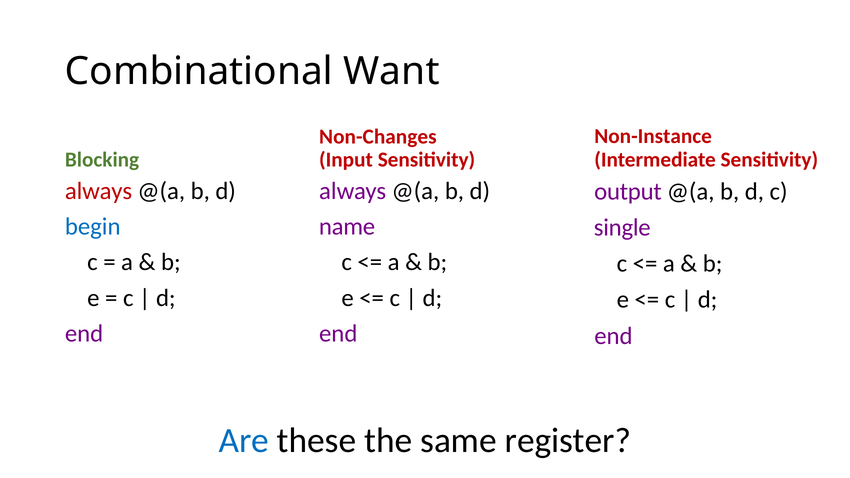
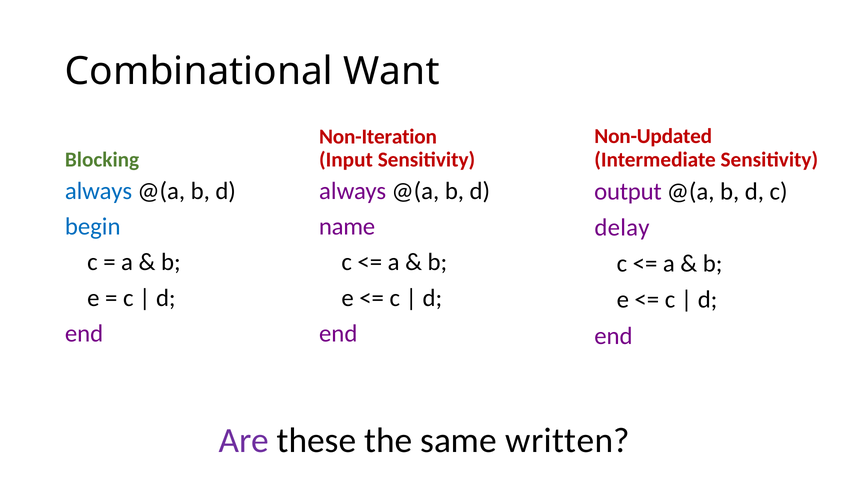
Non-Instance: Non-Instance -> Non-Updated (653, 136)
Non-Changes: Non-Changes -> Non-Iteration (378, 137)
always colour: red -> blue (99, 191)
single: single -> delay (622, 228)
Are colour: blue -> purple (244, 441)
register: register -> written (568, 441)
